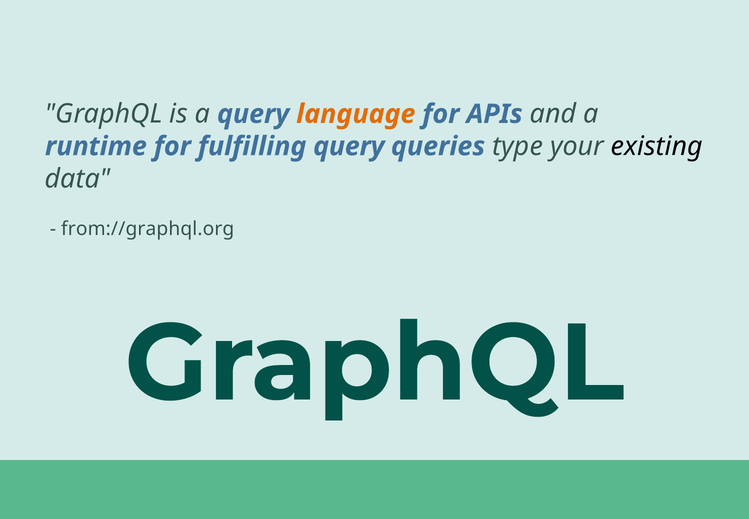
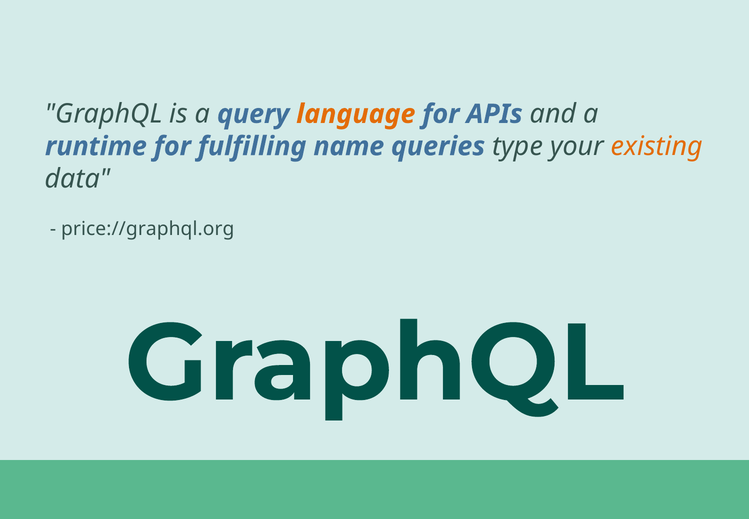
fulfilling query: query -> name (349, 146)
existing colour: black -> orange (657, 146)
from://graphql.org: from://graphql.org -> price://graphql.org (148, 229)
